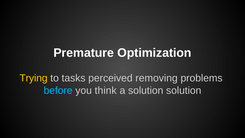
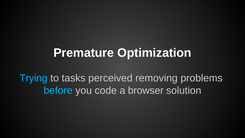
Trying colour: yellow -> light blue (34, 78)
think: think -> code (106, 90)
a solution: solution -> browser (146, 90)
